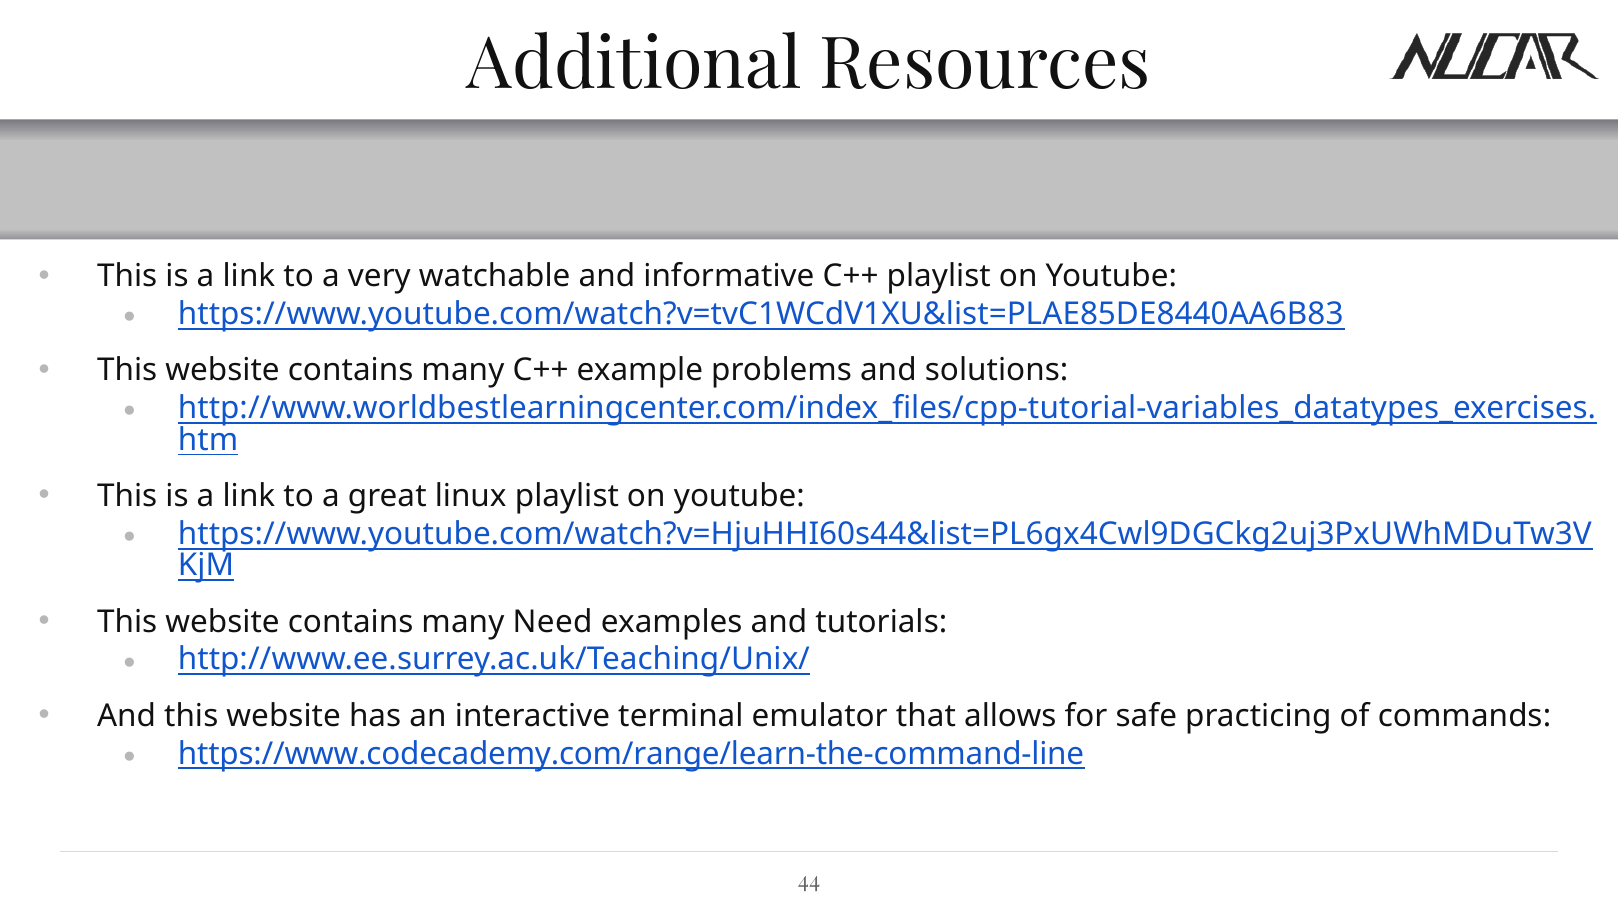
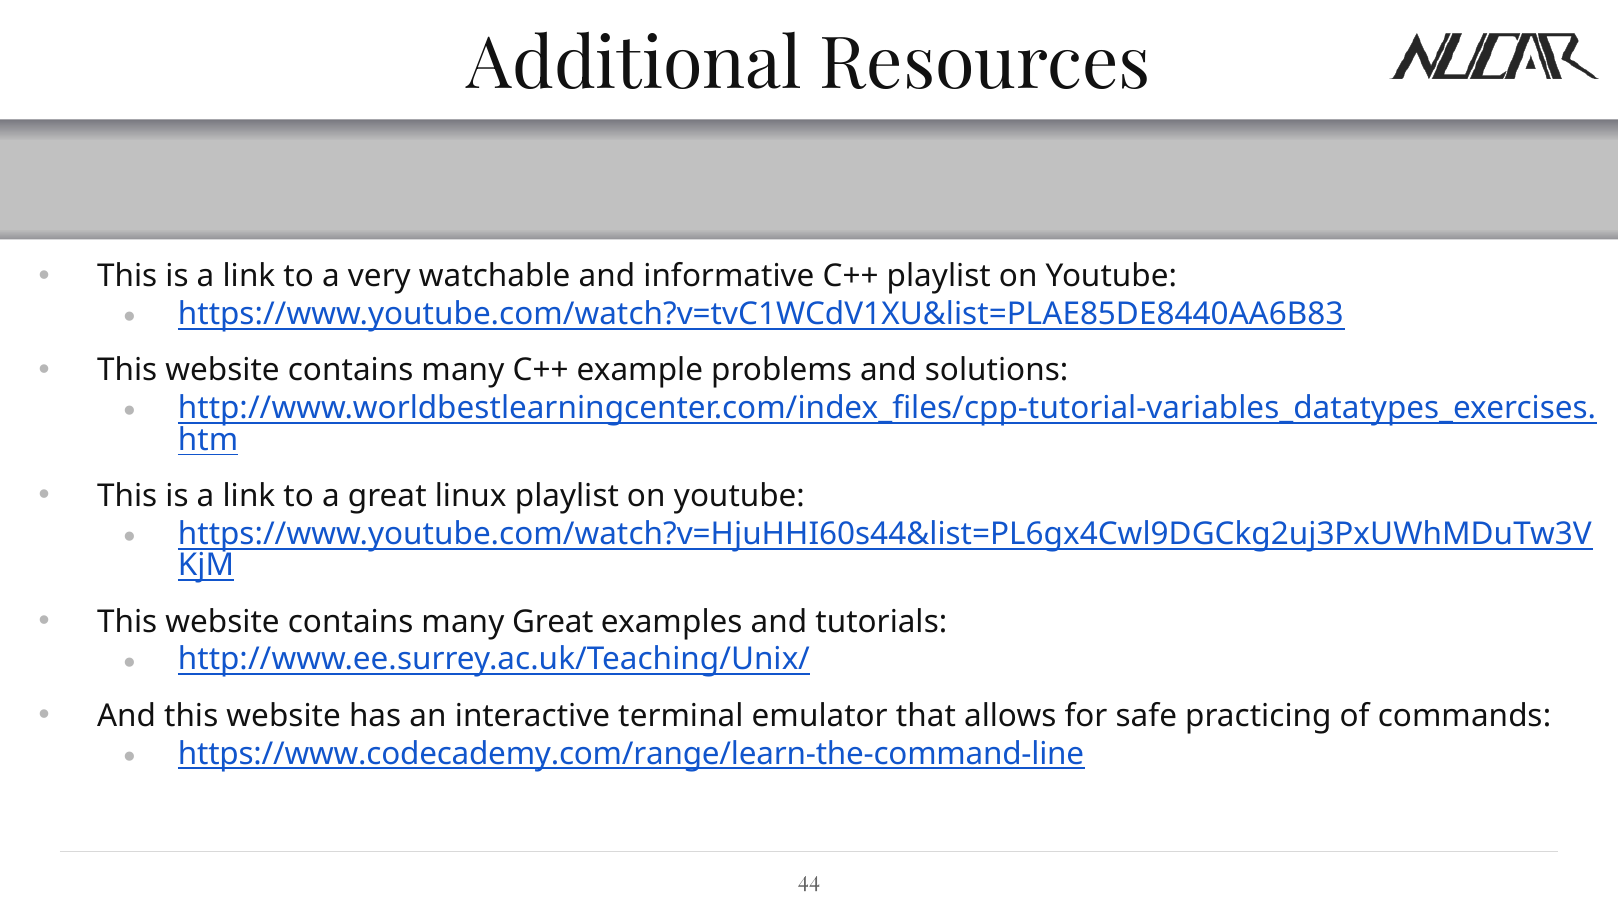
many Need: Need -> Great (553, 622)
